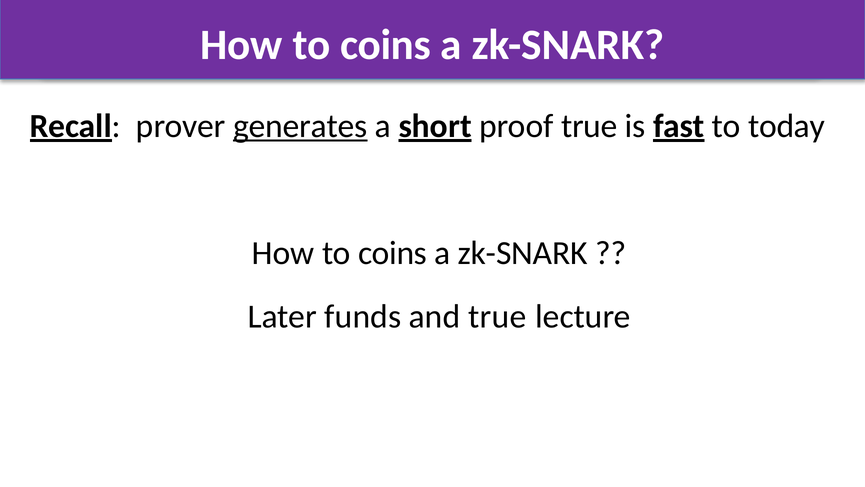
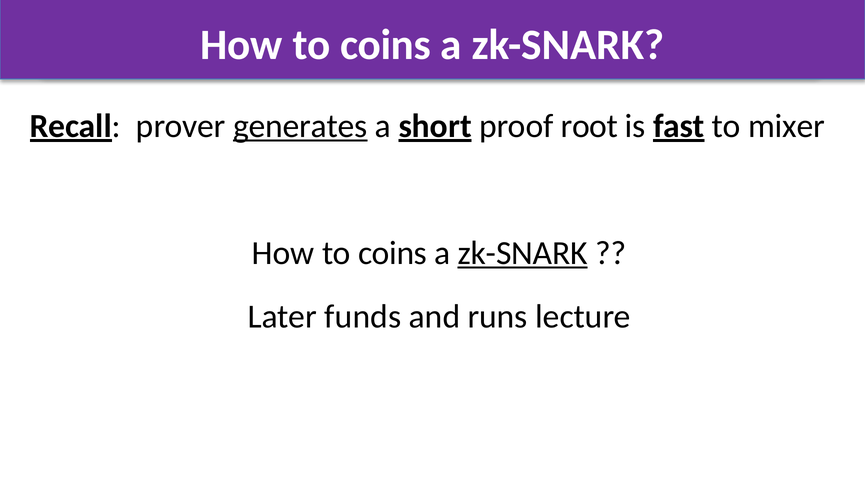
proof true: true -> root (589, 126)
today: today -> mixer (787, 126)
zk-SNARK underline: none -> present (523, 253)
and true: true -> runs (498, 316)
